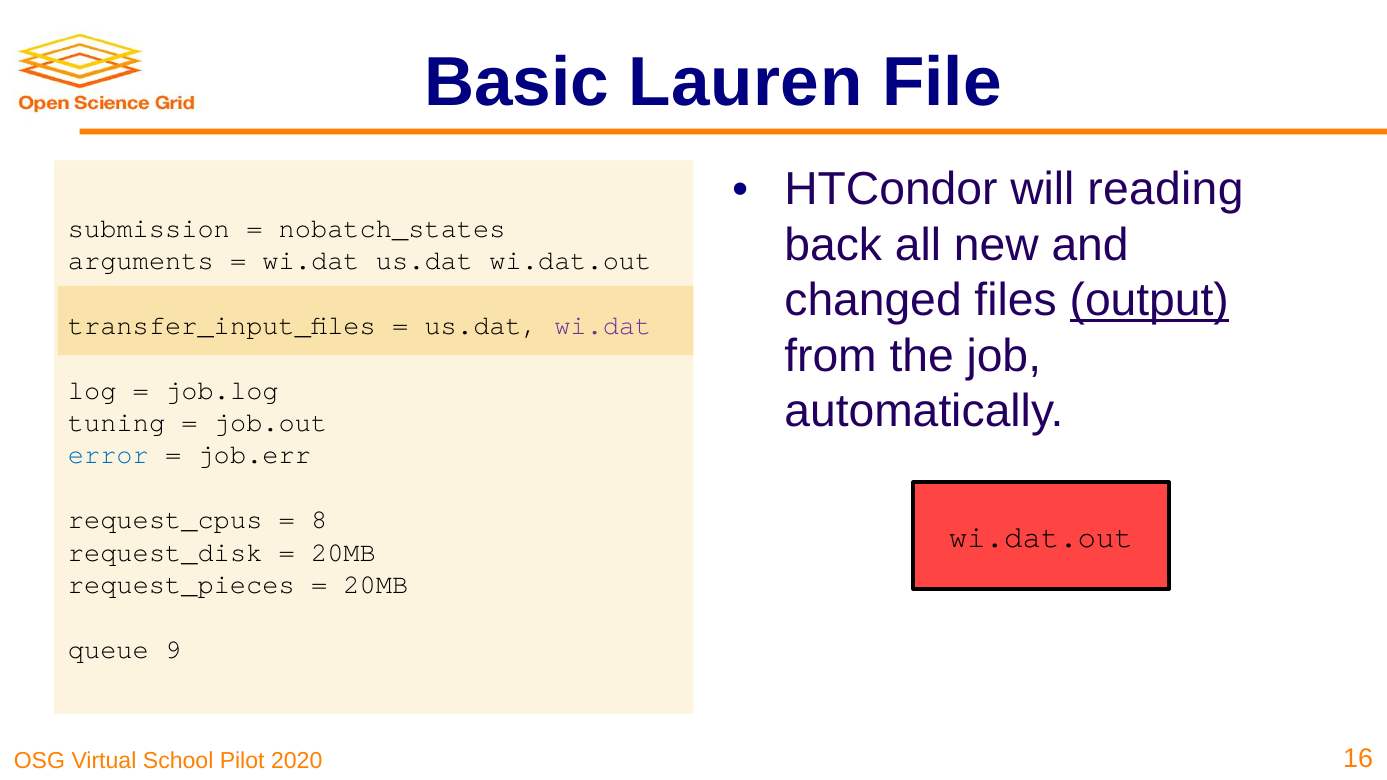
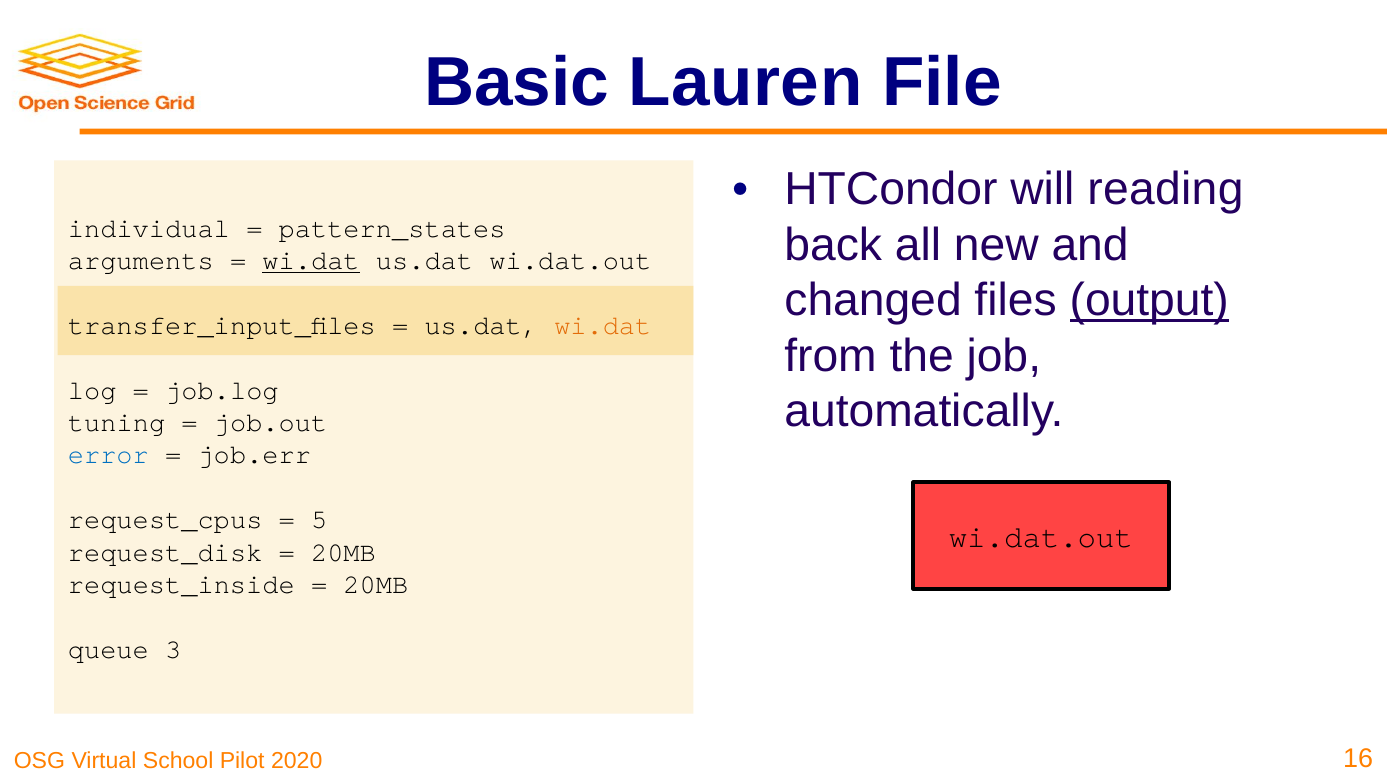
submission: submission -> individual (149, 229)
nobatch_states: nobatch_states -> pattern_states (392, 229)
wi.dat underline: none -> present (311, 261)
wi.dat colour: purple -> orange (603, 326)
8: 8 -> 5 (319, 520)
request_pieces: request_pieces -> request_inside (181, 585)
9: 9 -> 3 (173, 649)
